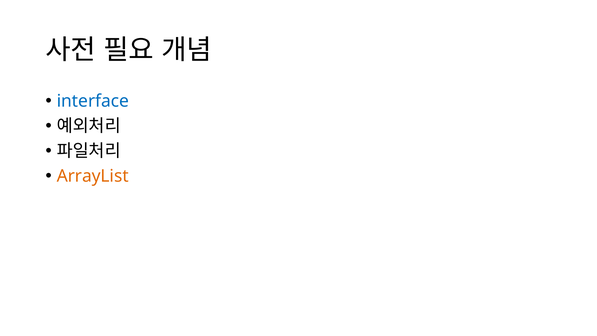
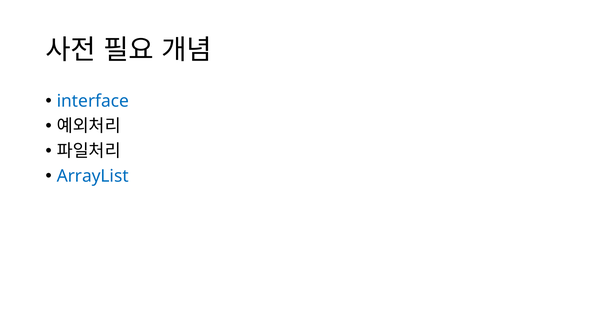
ArrayList colour: orange -> blue (93, 176)
